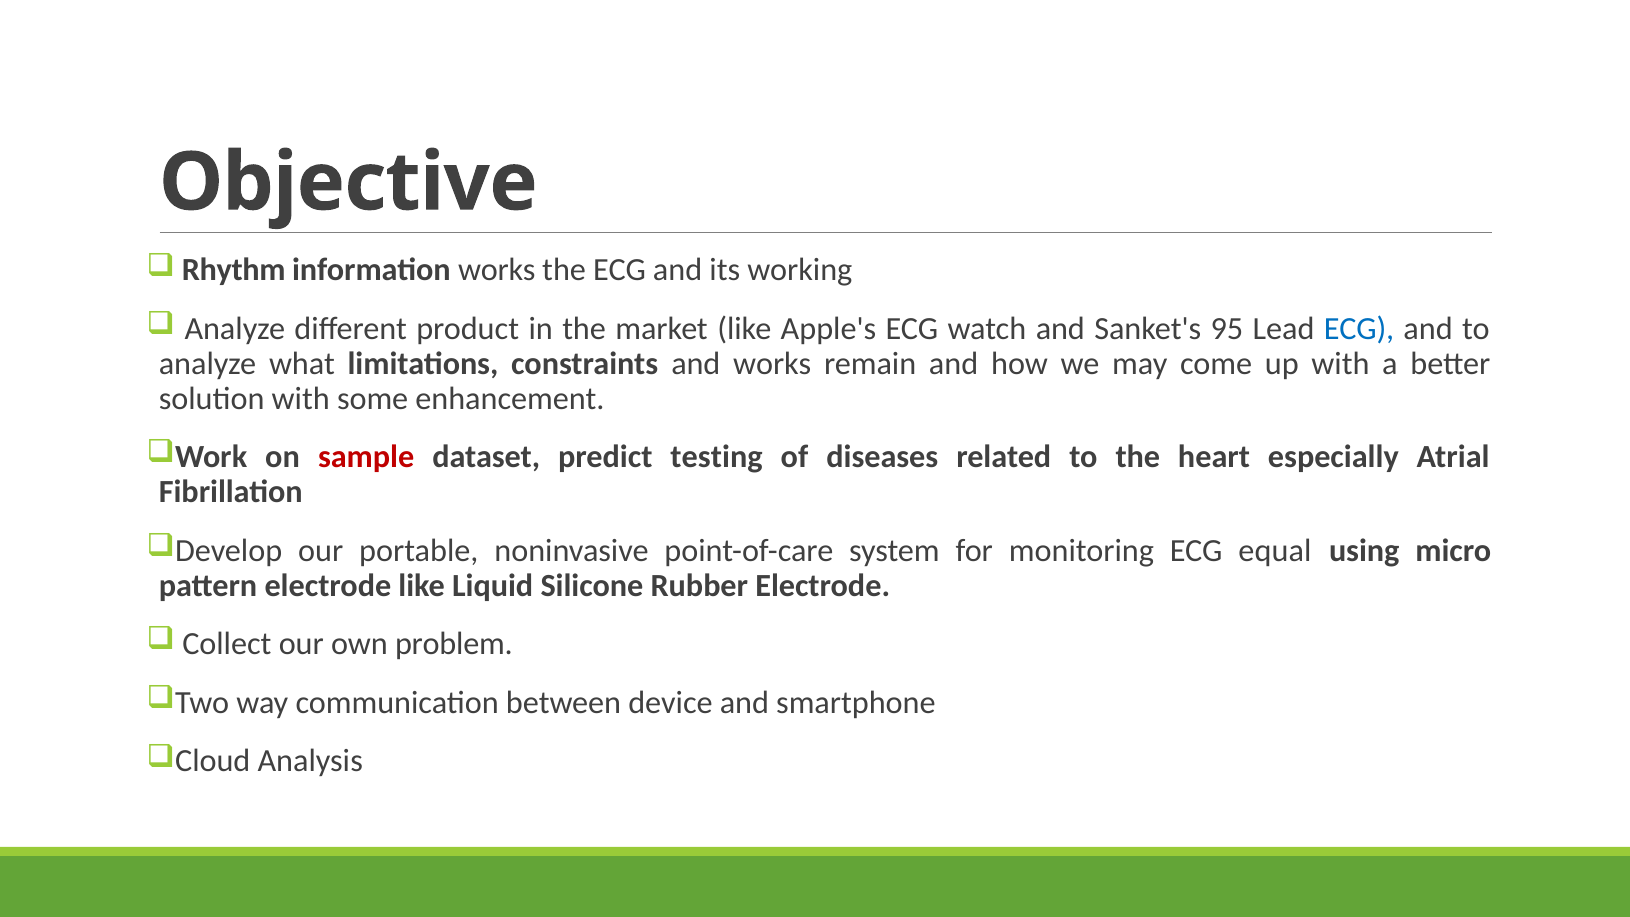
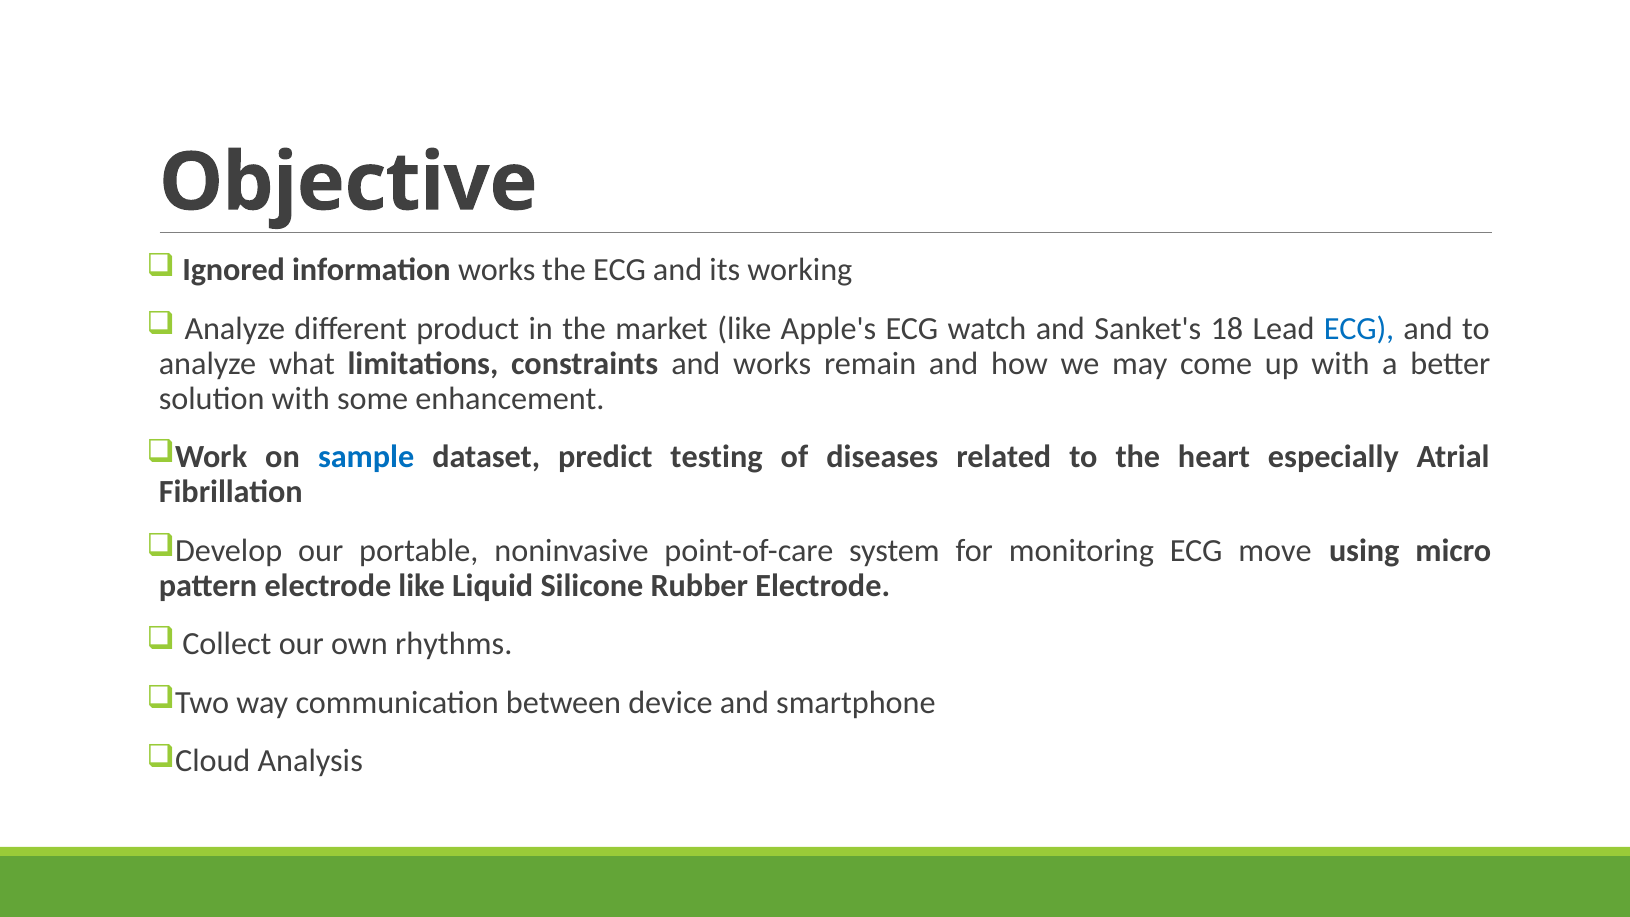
Rhythm: Rhythm -> Ignored (234, 270)
95: 95 -> 18 (1227, 329)
sample colour: red -> blue (366, 457)
equal: equal -> move (1275, 550)
problem: problem -> rhythms (454, 644)
